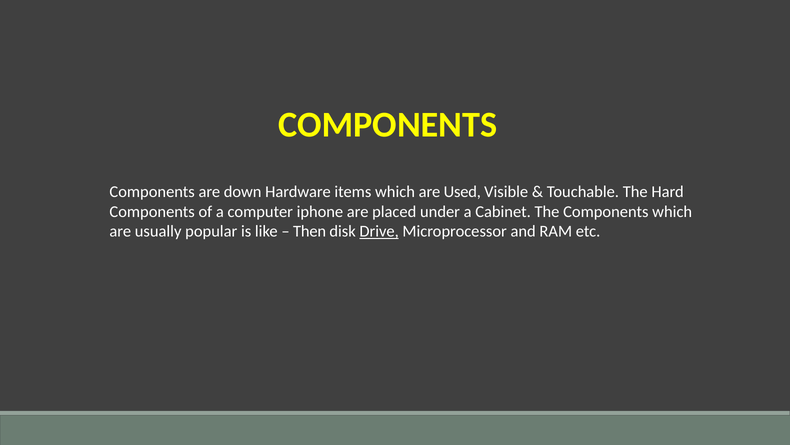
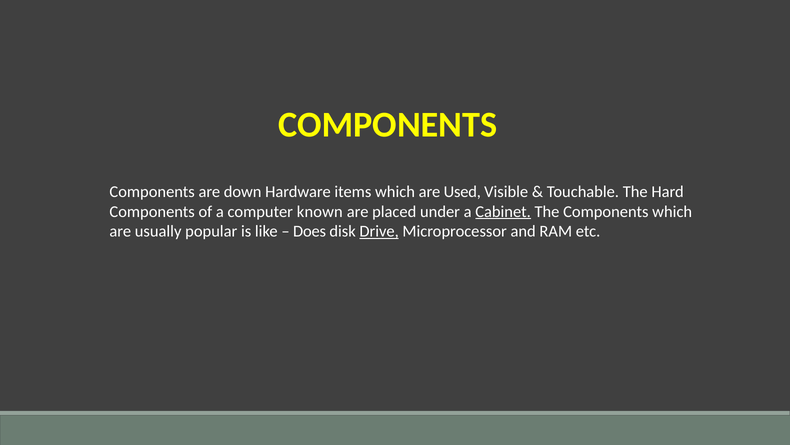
iphone: iphone -> known (320, 211)
Cabinet underline: none -> present (503, 211)
Then: Then -> Does (310, 231)
